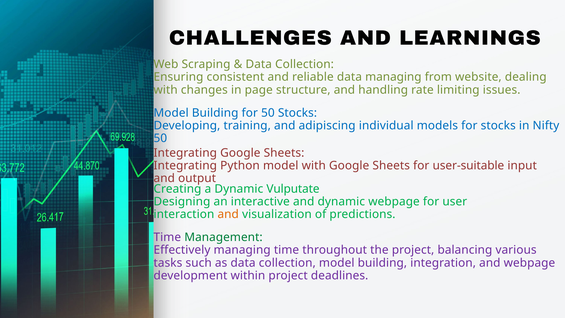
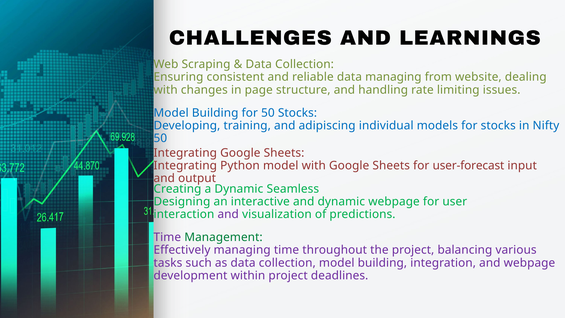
user-suitable: user-suitable -> user-forecast (468, 166)
Vulputate: Vulputate -> Seamless (293, 189)
and colour: orange -> purple (228, 214)
